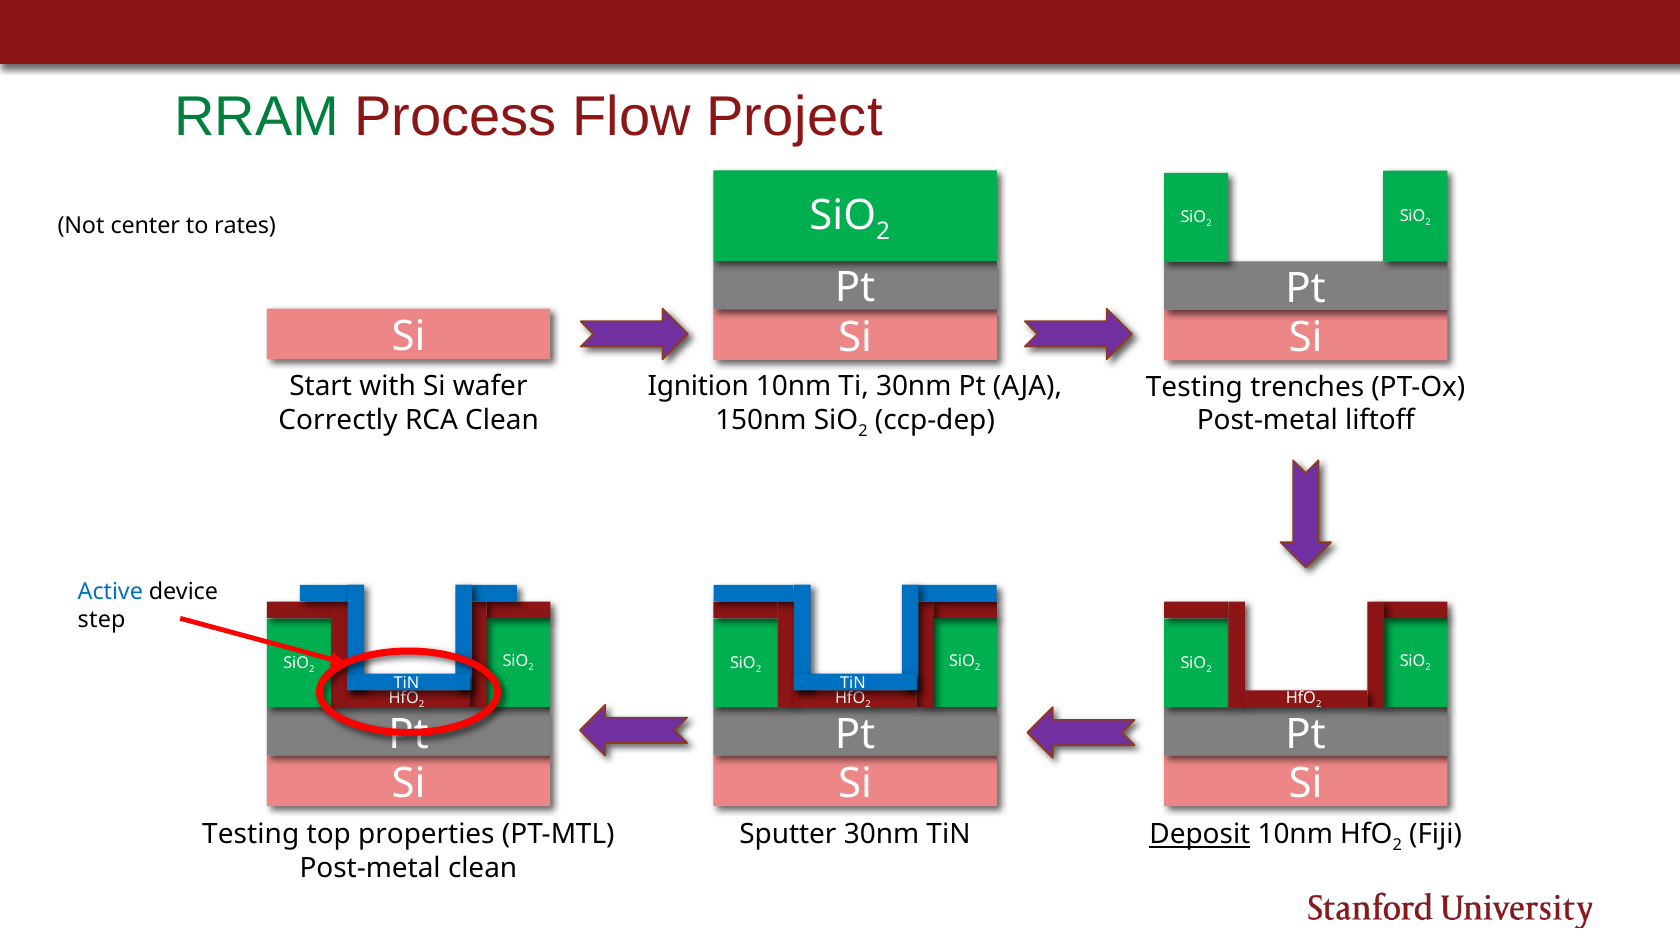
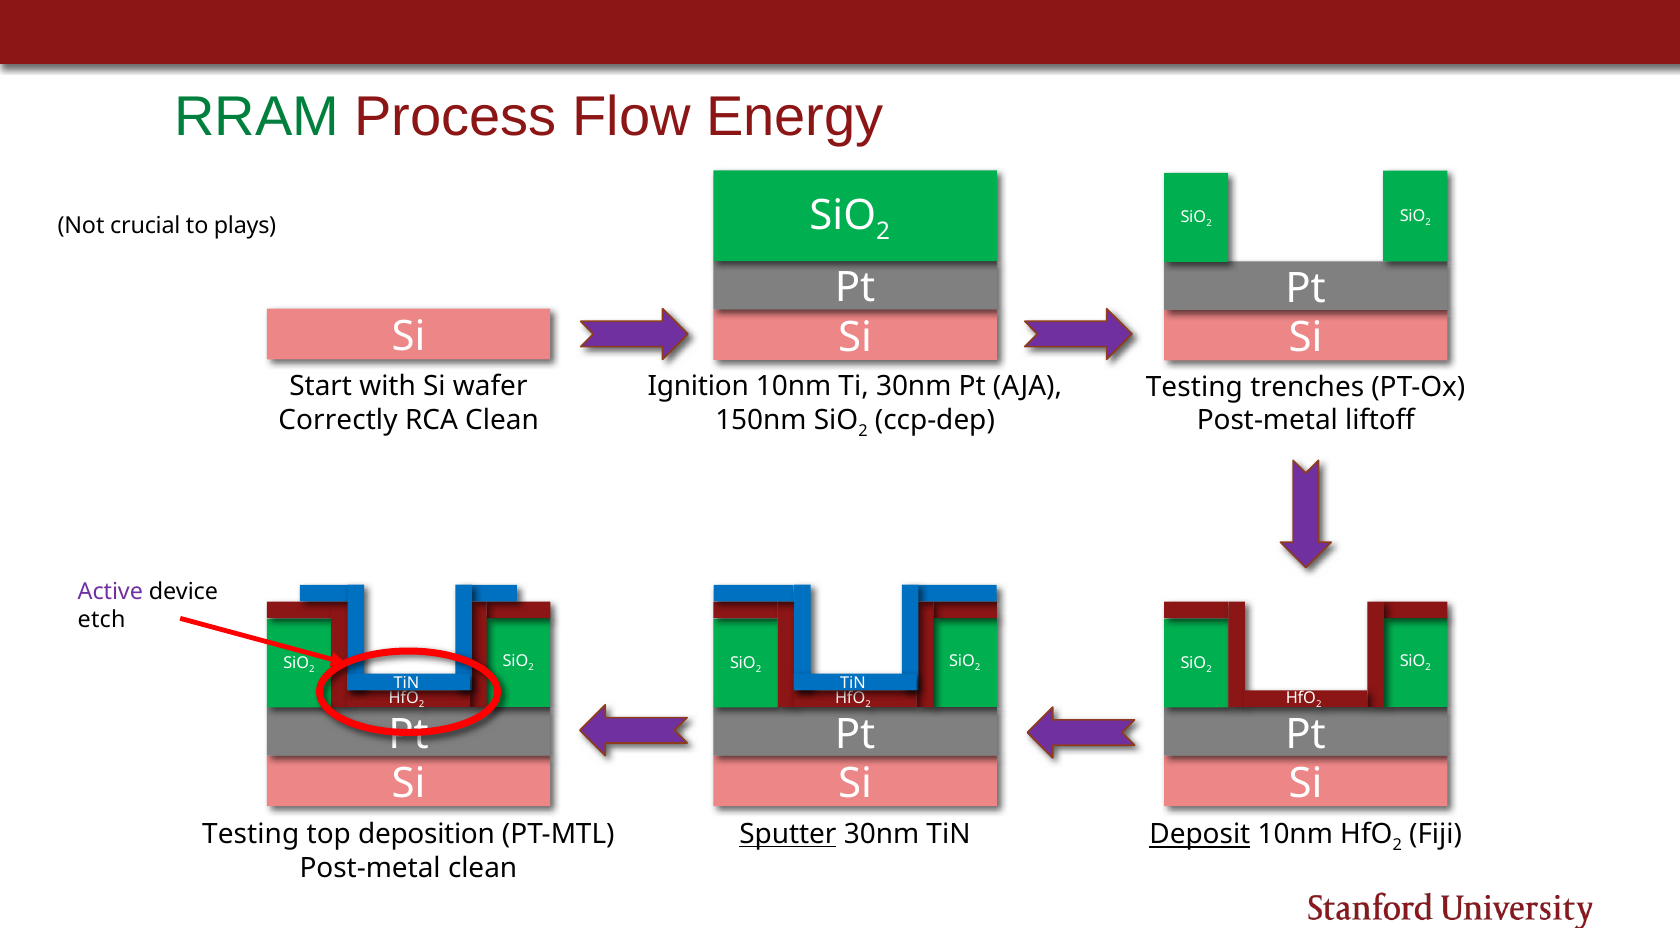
Project: Project -> Energy (795, 117)
center: center -> crucial (145, 226)
rates: rates -> plays (245, 226)
Active colour: blue -> purple (110, 592)
step: step -> etch (102, 620)
properties: properties -> deposition (427, 835)
Sputter underline: none -> present (788, 835)
